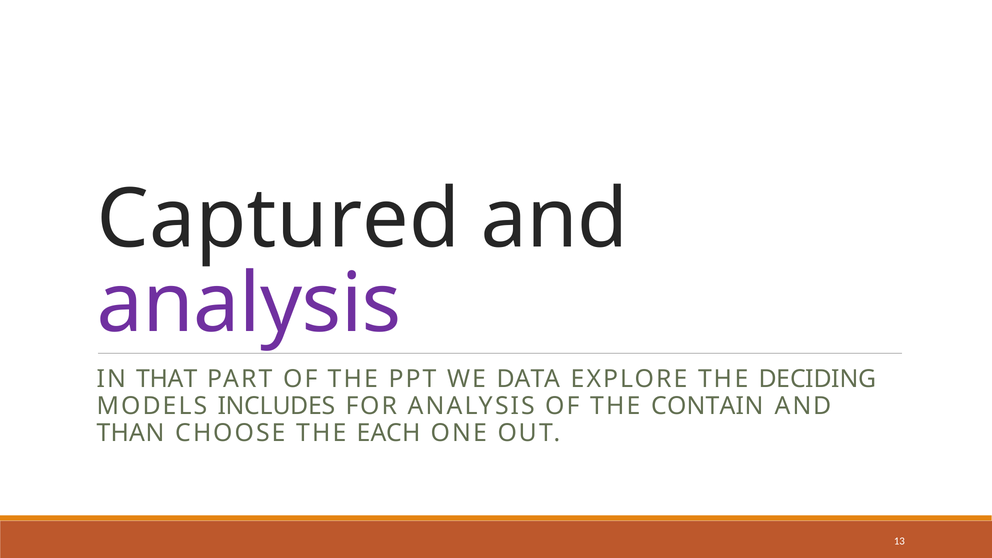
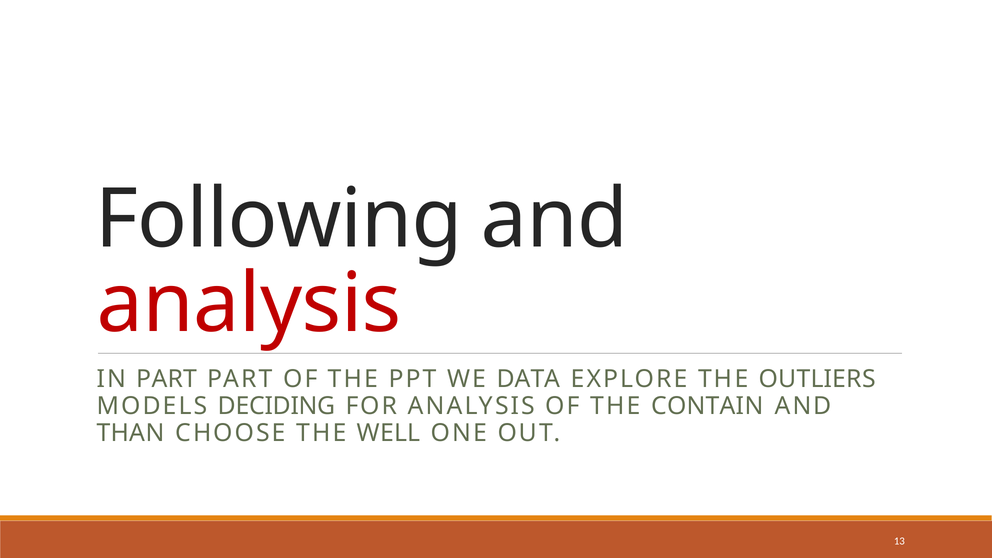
Captured: Captured -> Following (279, 220)
analysis colour: purple -> red (249, 304)
IN THAT: THAT -> PART (167, 379)
DECIDING: DECIDING -> OUTLIERS (817, 379)
INCLUDES: INCLUDES -> DECIDING (277, 406)
EACH: EACH -> WELL (389, 433)
